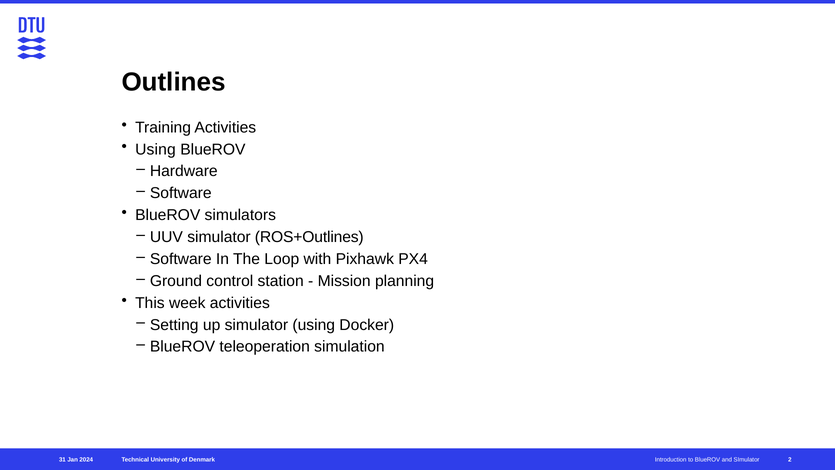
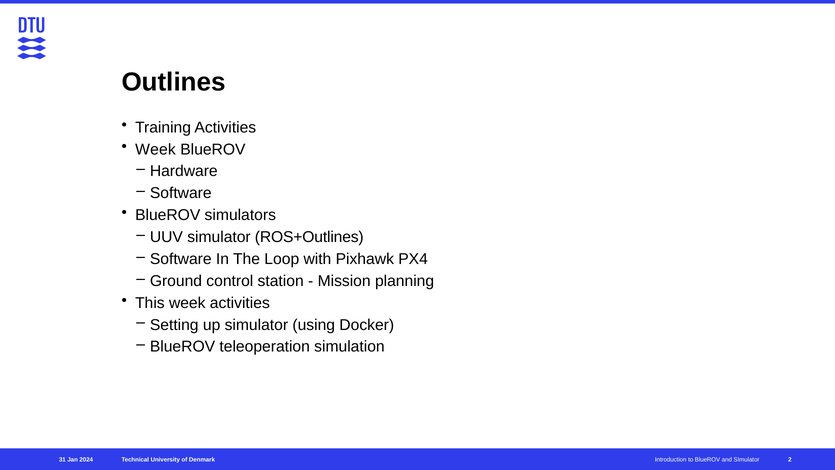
Using: Using -> Week (155, 149)
